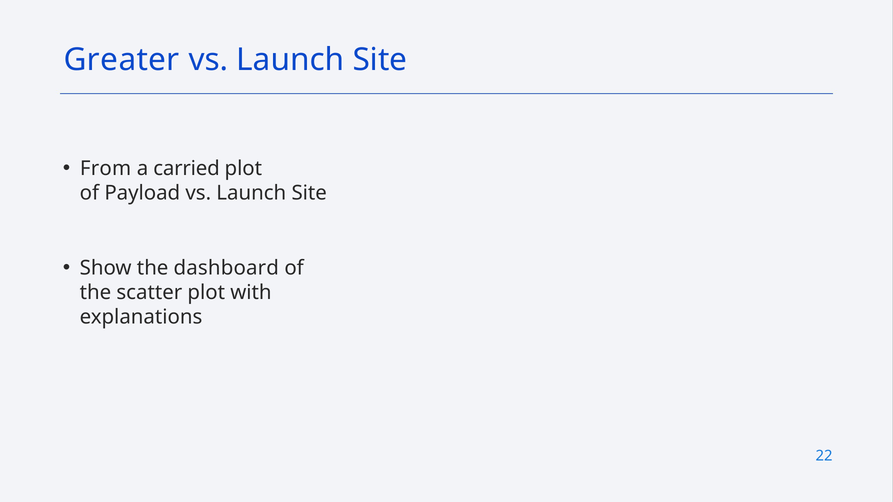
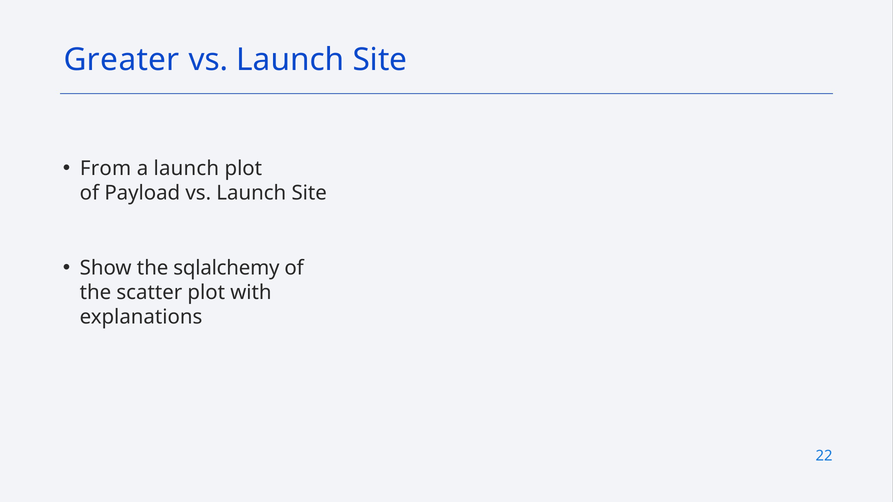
a carried: carried -> launch (186, 169)
dashboard: dashboard -> sqlalchemy (226, 268)
